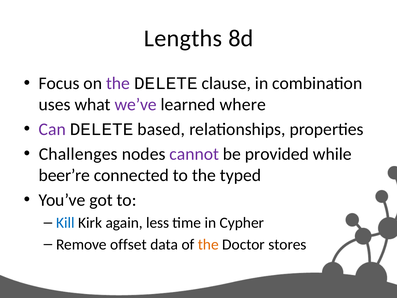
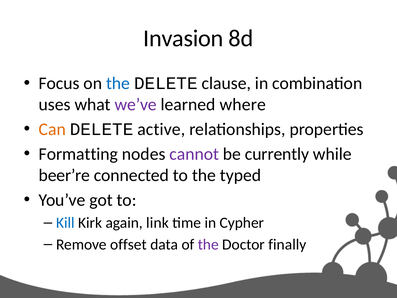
Lengths: Lengths -> Invasion (183, 38)
the colour: purple -> blue (118, 83)
Can colour: purple -> orange (52, 129)
based: based -> active (161, 129)
Challenges: Challenges -> Formatting (78, 154)
provided: provided -> currently (277, 154)
less: less -> link (158, 223)
the colour: orange -> purple (208, 244)
stores: stores -> finally (287, 244)
